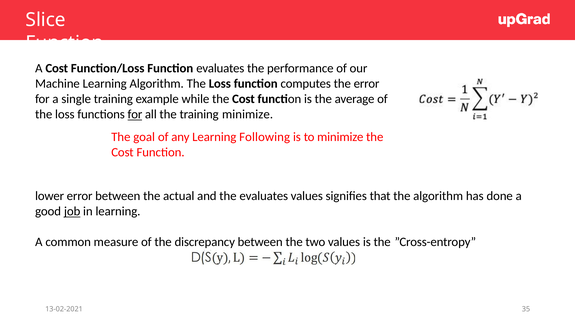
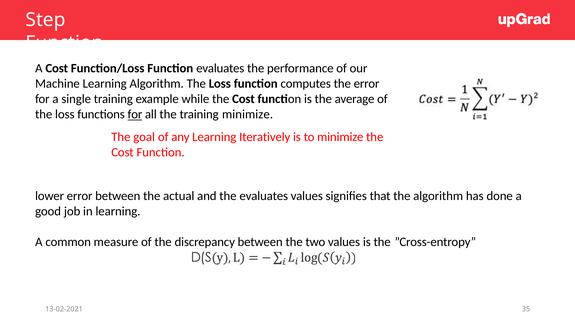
Slice: Slice -> Step (46, 20)
Following: Following -> Iteratively (265, 137)
job underline: present -> none (72, 211)
